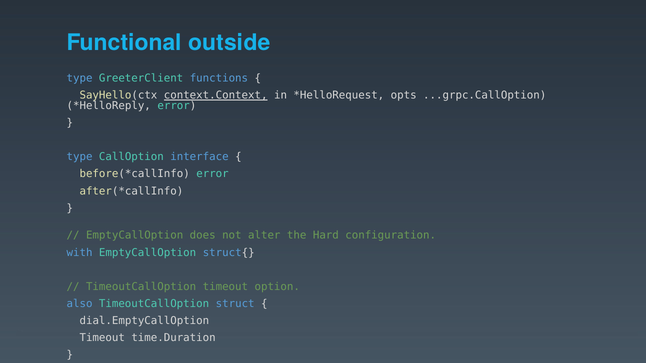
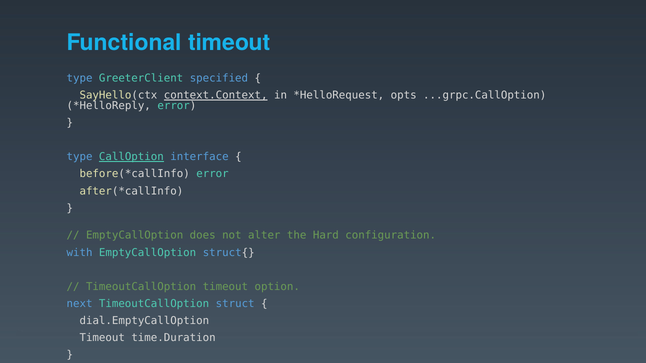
Functional outside: outside -> timeout (229, 43)
functions: functions -> specified (219, 78)
CallOption underline: none -> present (131, 157)
also: also -> next (80, 304)
